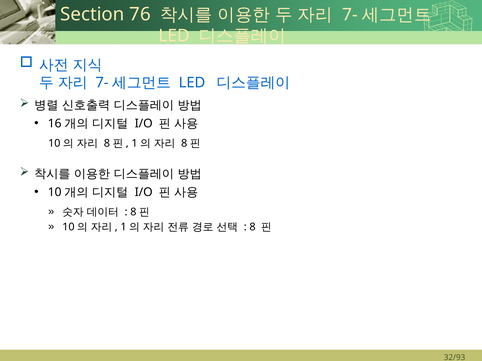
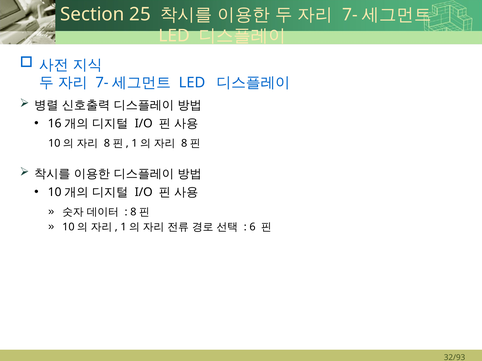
76: 76 -> 25 (140, 14)
8: 8 -> 6 (252, 227)
